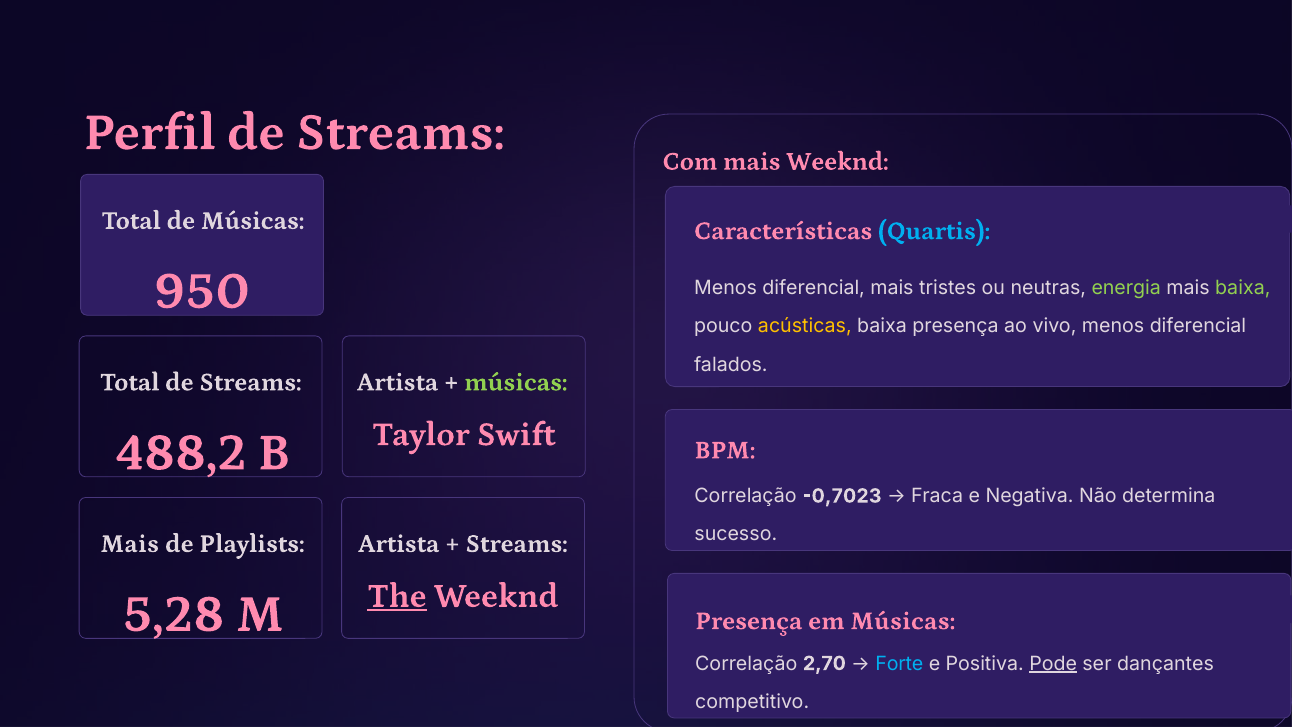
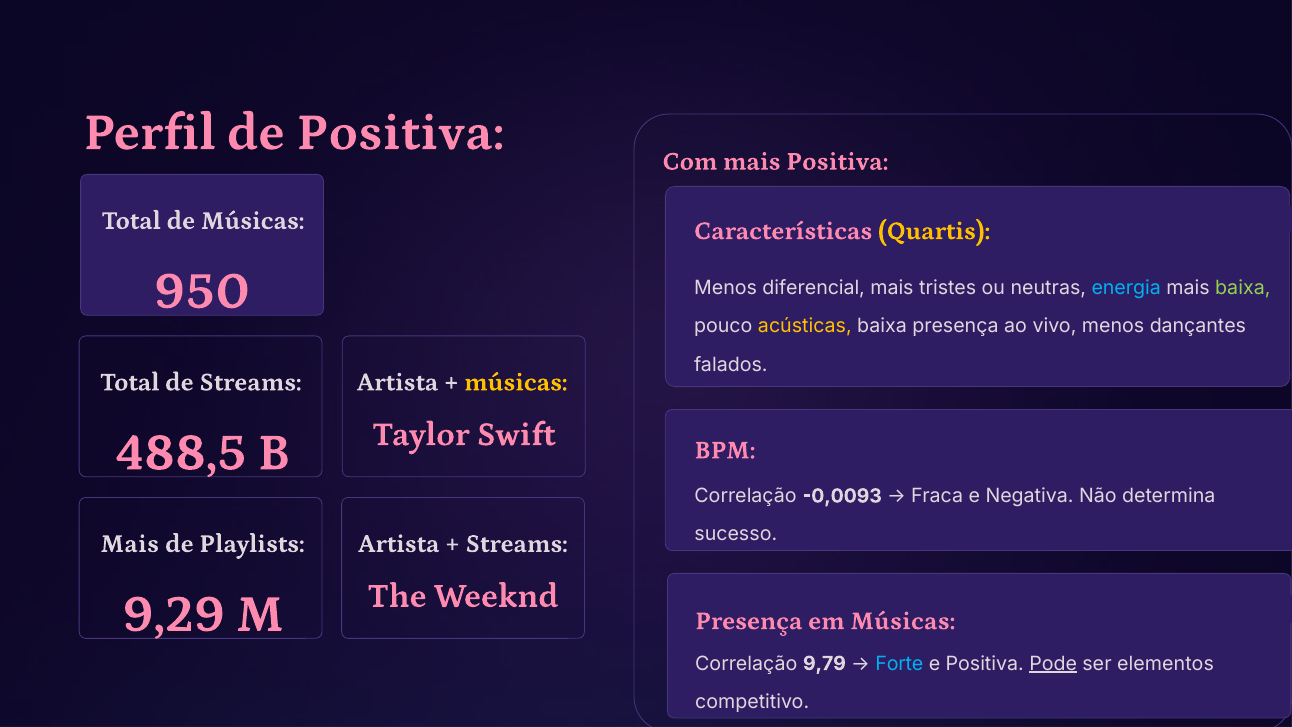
Perfil de Streams: Streams -> Positiva (400, 132)
mais Weeknd: Weeknd -> Positiva (837, 161)
Quartis colour: light blue -> yellow (934, 231)
energia colour: light green -> light blue (1126, 288)
vivo menos diferencial: diferencial -> dançantes (1198, 326)
músicas colour: light green -> yellow (516, 382)
488,2: 488,2 -> 488,5 (181, 452)
-0,7023: -0,7023 -> -0,0093 (842, 496)
The underline: present -> none (397, 595)
5,28: 5,28 -> 9,29 (174, 613)
2,70: 2,70 -> 9,79 (824, 663)
dançantes: dançantes -> elementos (1166, 663)
